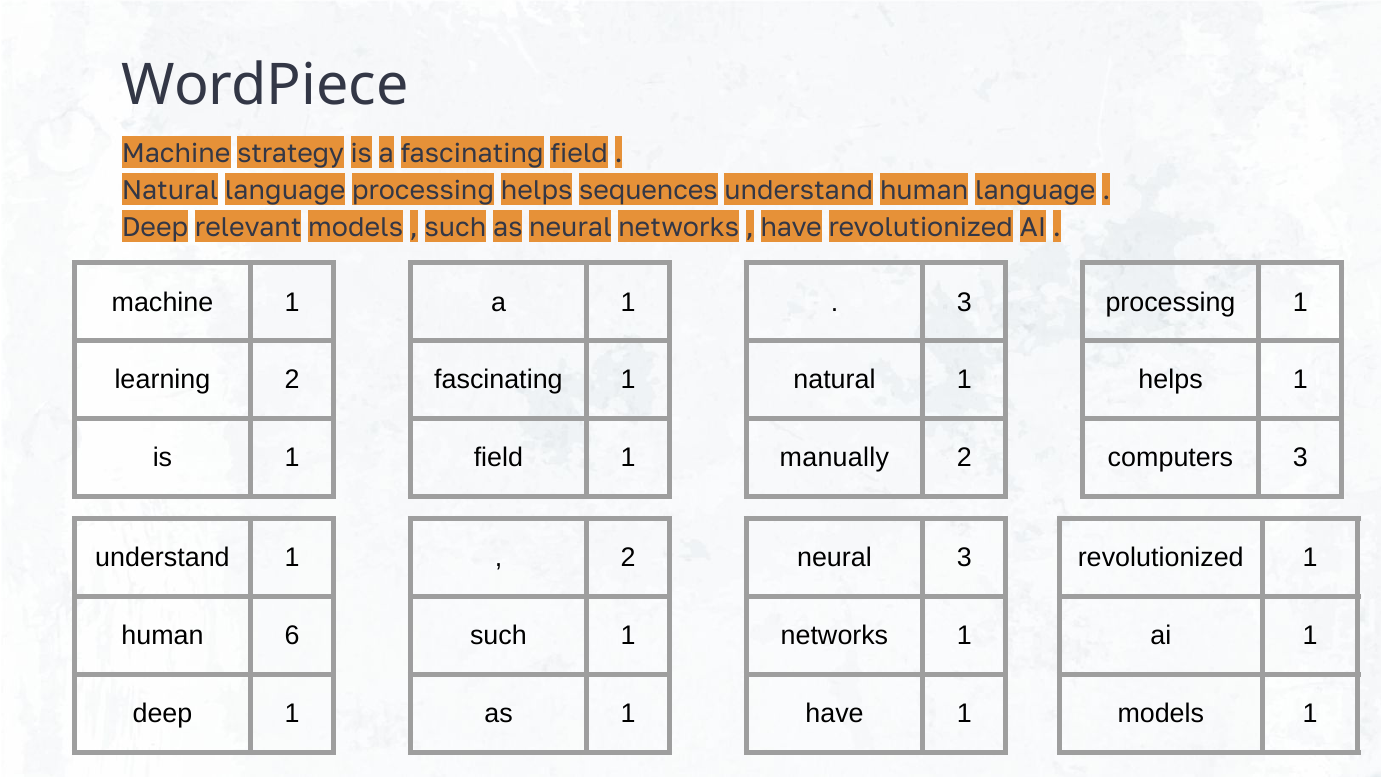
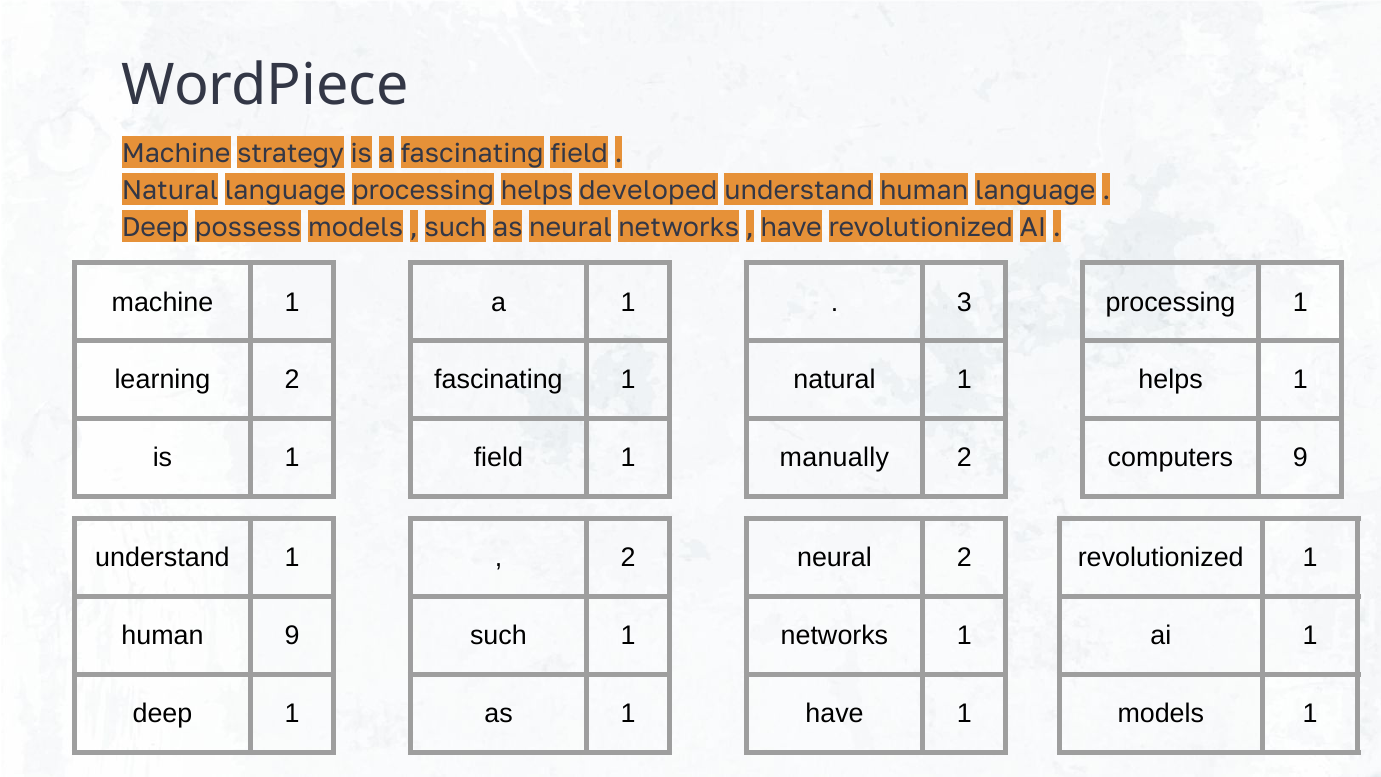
sequences: sequences -> developed (648, 190)
relevant: relevant -> possess (248, 227)
computers 3: 3 -> 9 (1300, 458)
neural 3: 3 -> 2 (964, 558)
human 6: 6 -> 9 (292, 636)
